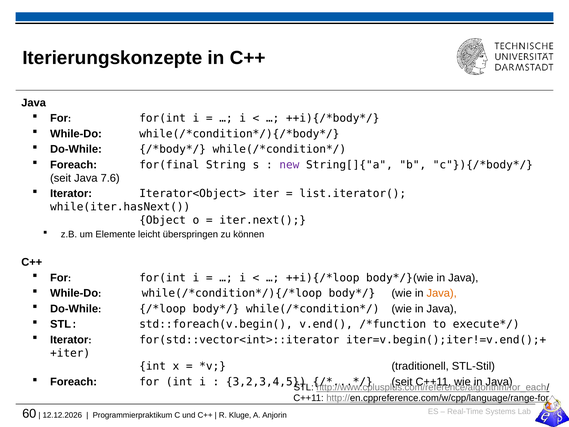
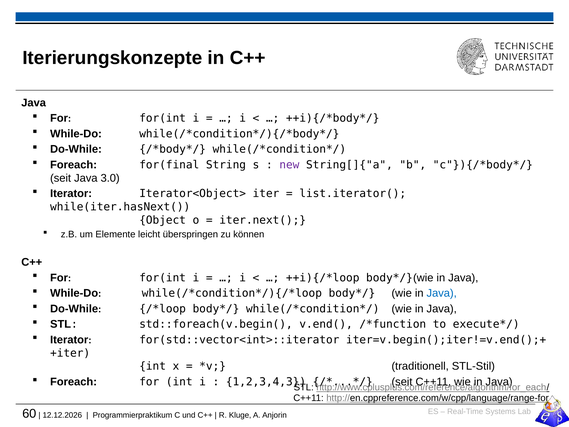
7.6: 7.6 -> 3.0 (110, 178)
Java colour: orange -> blue (442, 293)
3,2,3,4,5: 3,2,3,4,5 -> 1,2,3,4,3 (266, 382)
